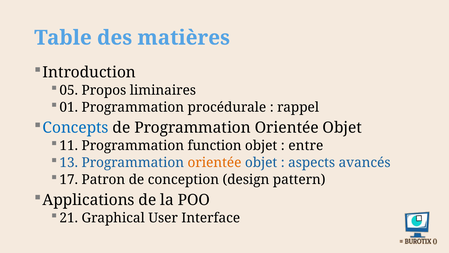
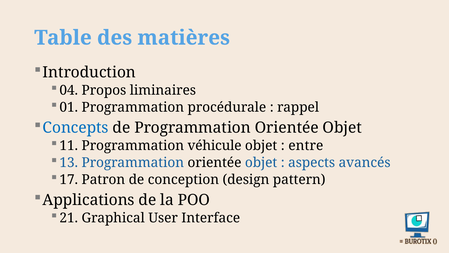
05: 05 -> 04 (69, 90)
function: function -> véhicule (215, 145)
orientée colour: orange -> black (214, 162)
